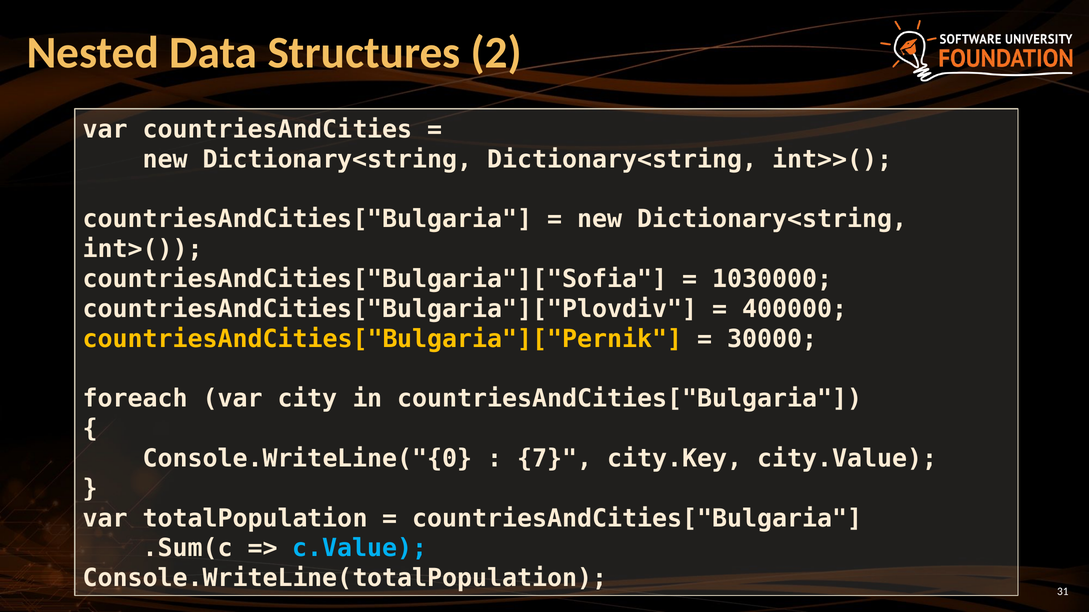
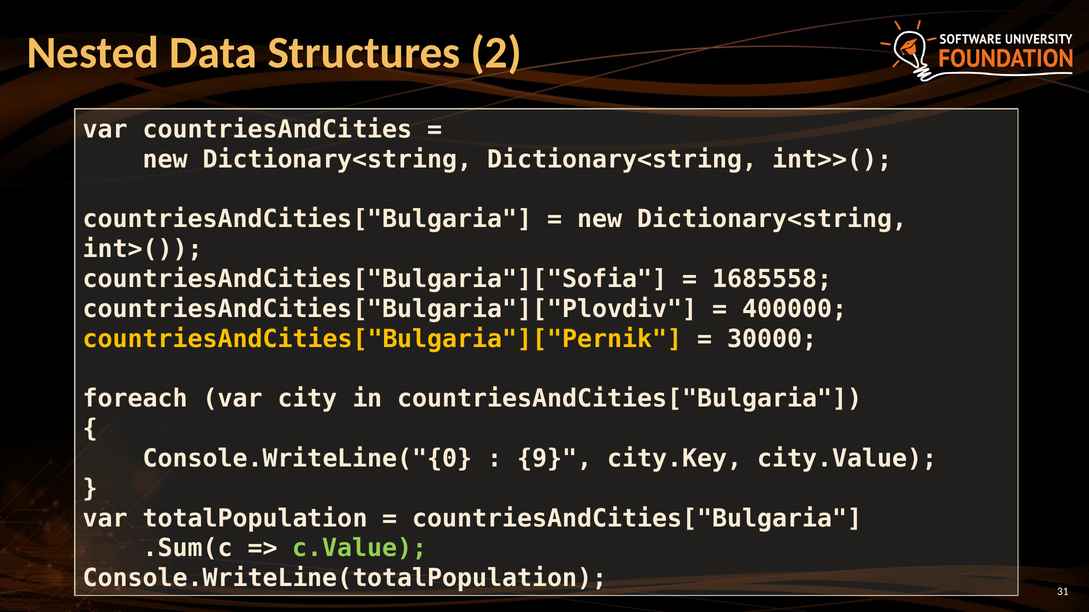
1030000: 1030000 -> 1685558 (772, 279)
7: 7 -> 9 (555, 459)
c.Value colour: light blue -> light green (360, 549)
